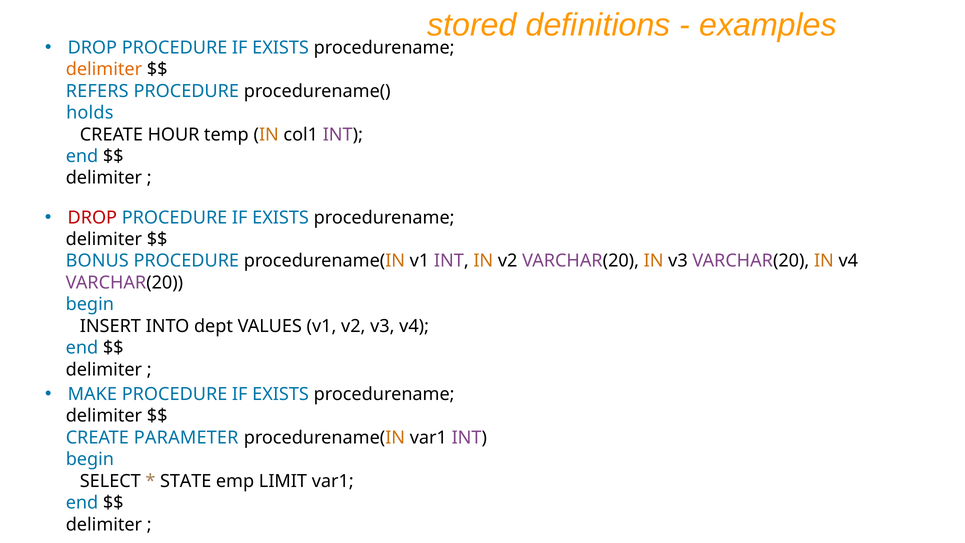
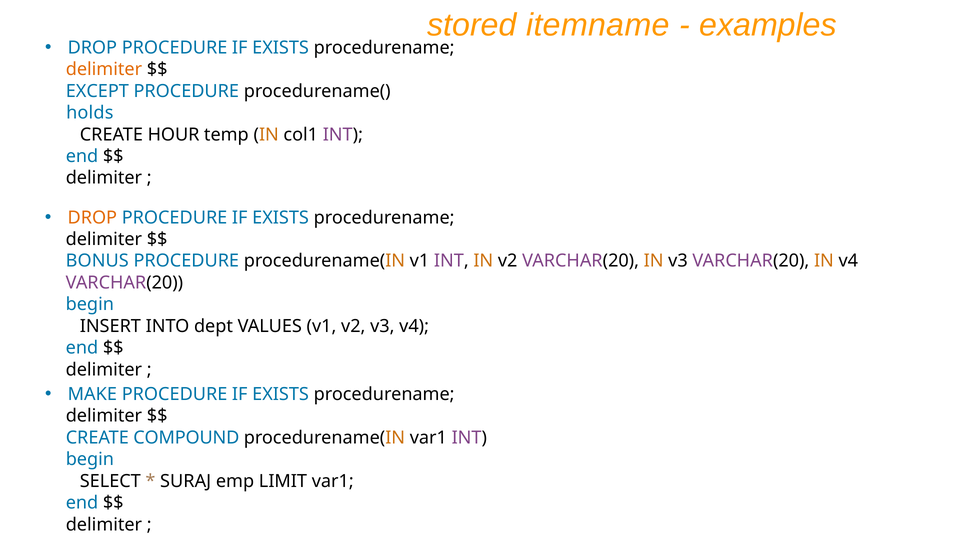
definitions: definitions -> itemname (598, 25)
REFERS: REFERS -> EXCEPT (97, 91)
DROP colour: red -> orange (92, 217)
PARAMETER: PARAMETER -> COMPOUND (186, 438)
STATE: STATE -> SURAJ (186, 481)
